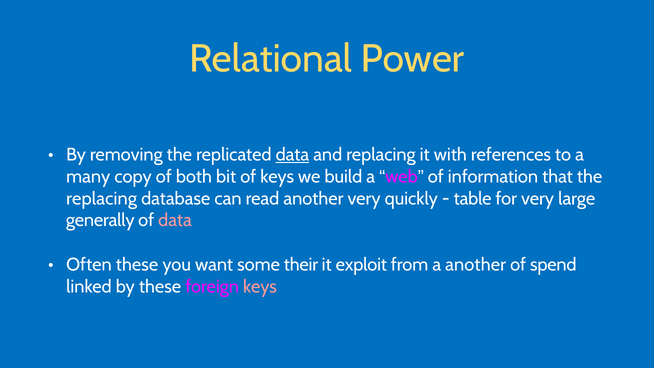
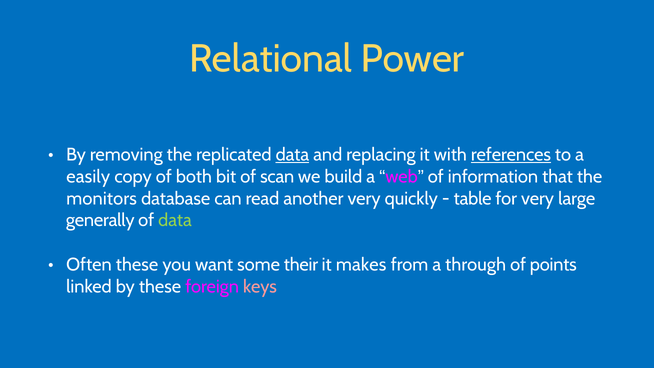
references underline: none -> present (511, 155)
many: many -> easily (88, 177)
of keys: keys -> scan (277, 177)
replacing: replacing -> monitors (102, 198)
data colour: pink -> light green (175, 220)
exploit: exploit -> makes (361, 265)
a another: another -> through (476, 265)
spend: spend -> points (553, 265)
